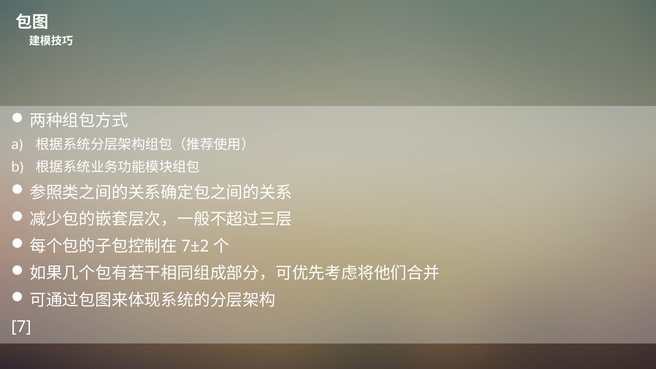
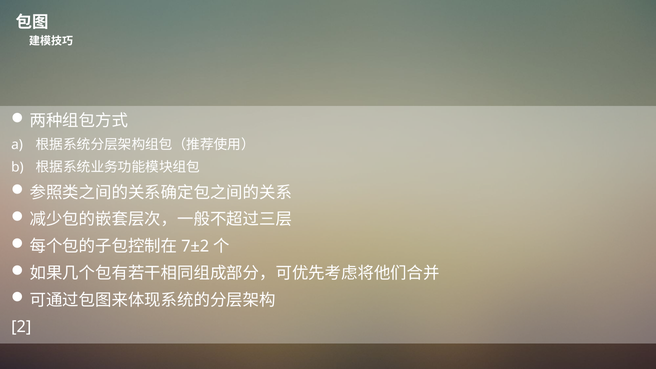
7: 7 -> 2 (21, 327)
